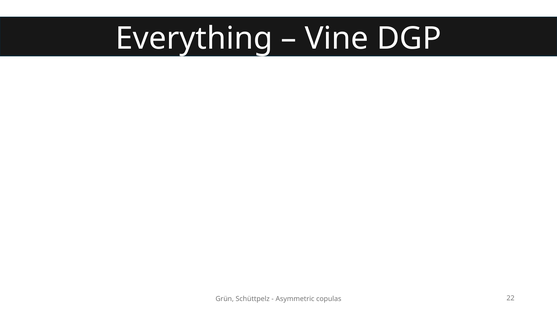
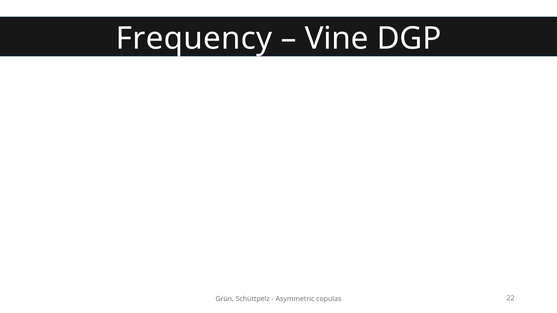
Everything: Everything -> Frequency (194, 39)
